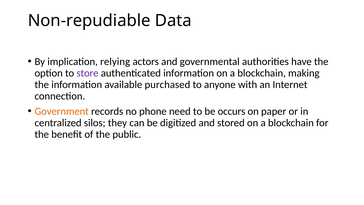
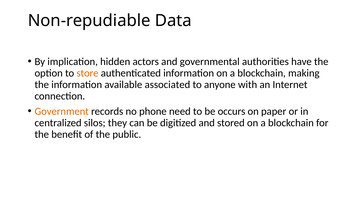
relying: relying -> hidden (115, 62)
store colour: purple -> orange (88, 73)
purchased: purchased -> associated (167, 84)
